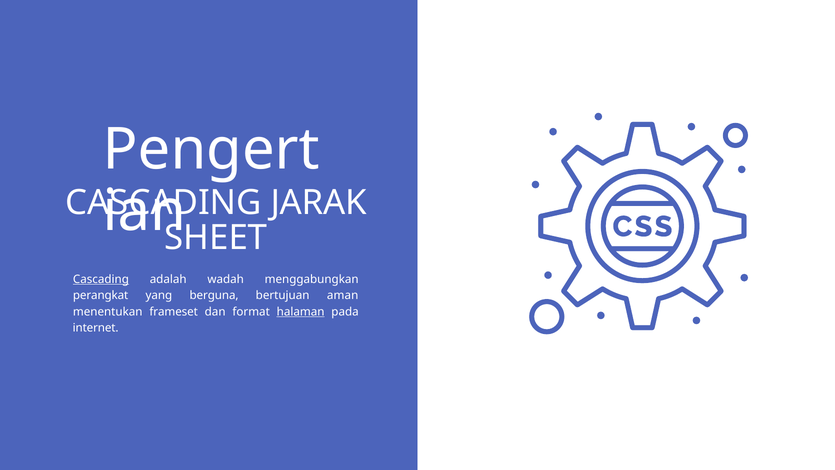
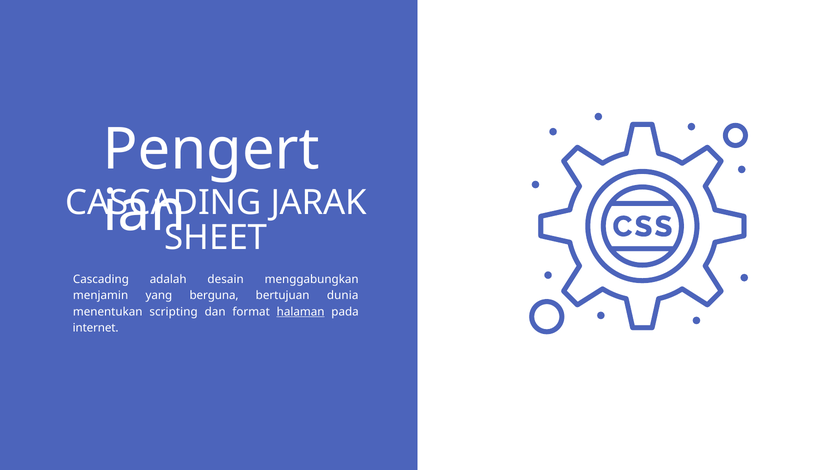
Cascading underline: present -> none (101, 279)
wadah: wadah -> desain (226, 279)
perangkat: perangkat -> menjamin (101, 295)
aman: aman -> dunia (343, 295)
frameset: frameset -> scripting (174, 312)
